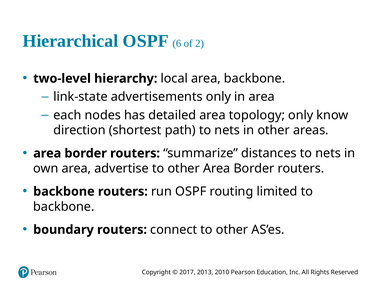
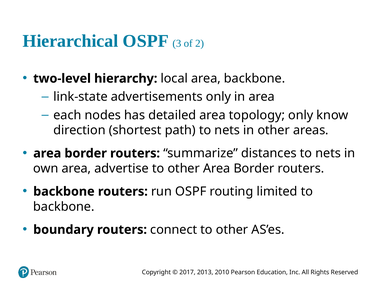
6: 6 -> 3 (177, 43)
